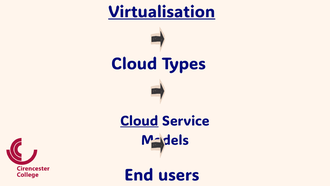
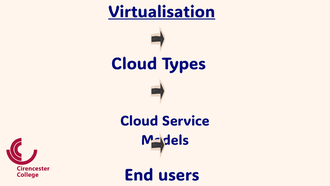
Cloud underline: present -> none (139, 121)
